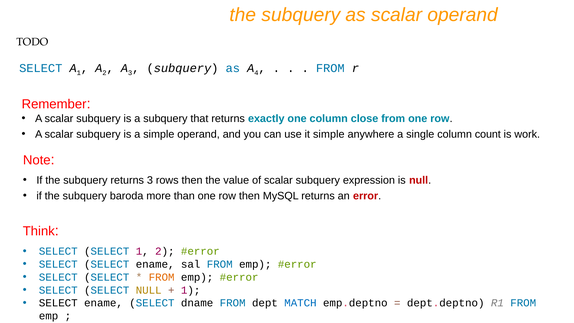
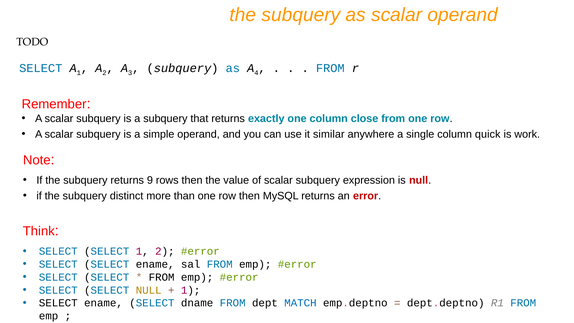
it simple: simple -> similar (329, 134)
count: count -> quick (488, 134)
returns 3: 3 -> 9 (150, 180)
baroda: baroda -> distinct (127, 196)
FROM colour: orange -> black (162, 277)
